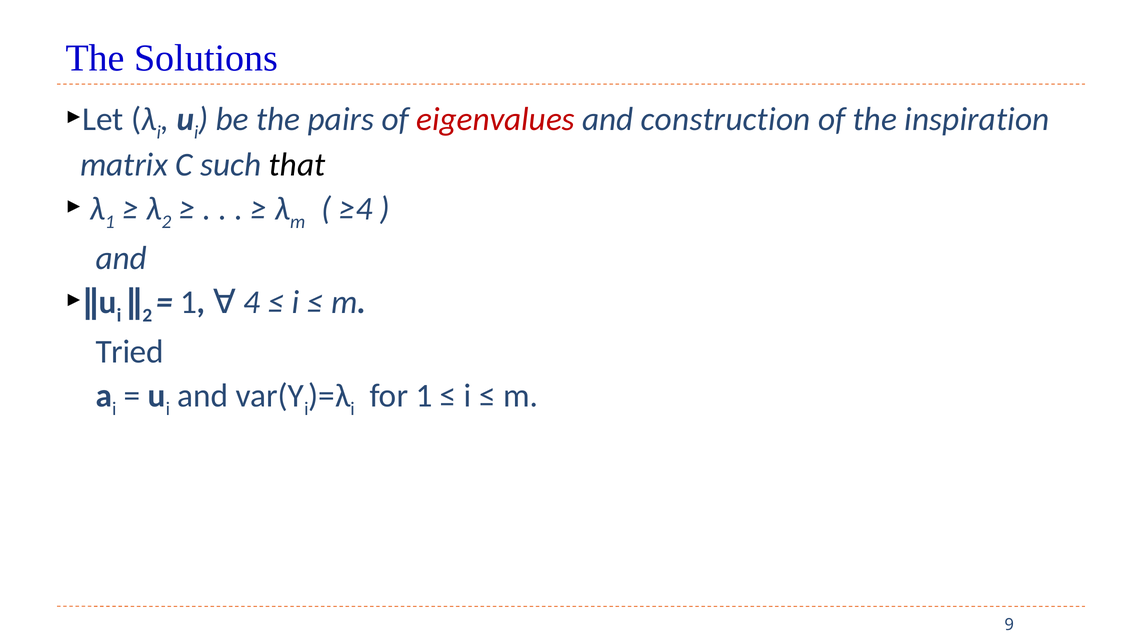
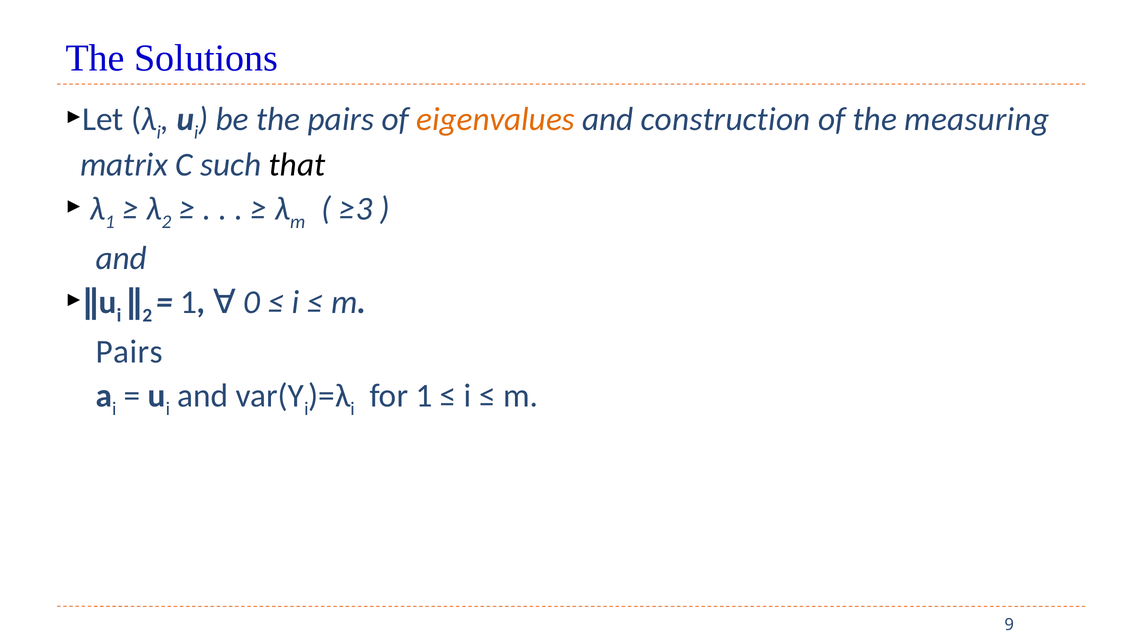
eigenvalues colour: red -> orange (496, 119)
inspiration: inspiration -> measuring (977, 119)
≥4: ≥4 -> ≥3 (356, 209)
4: 4 -> 0 (252, 303)
Tried: Tried -> Pairs (129, 352)
